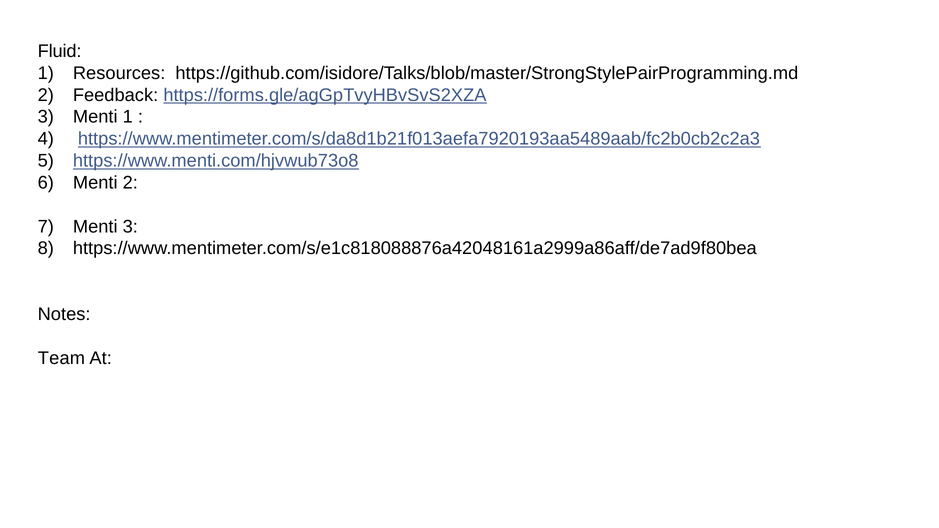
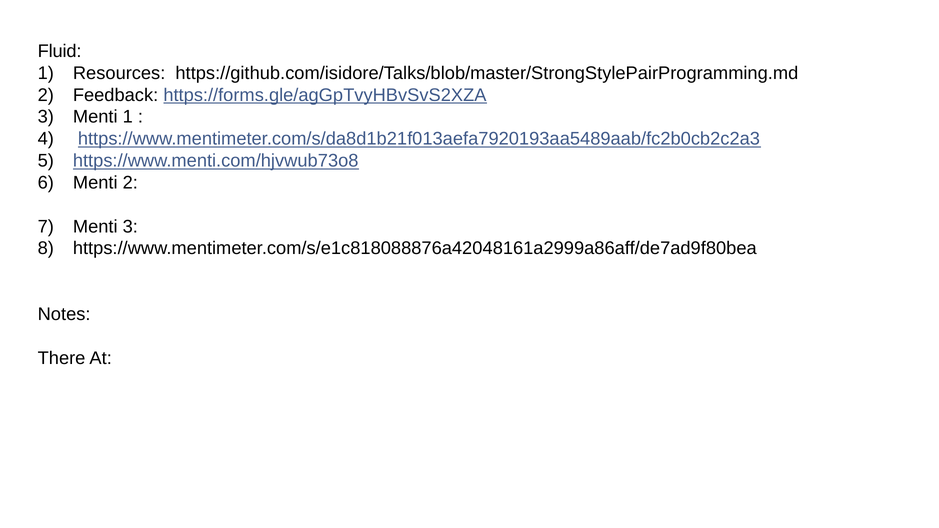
Team: Team -> There (62, 358)
